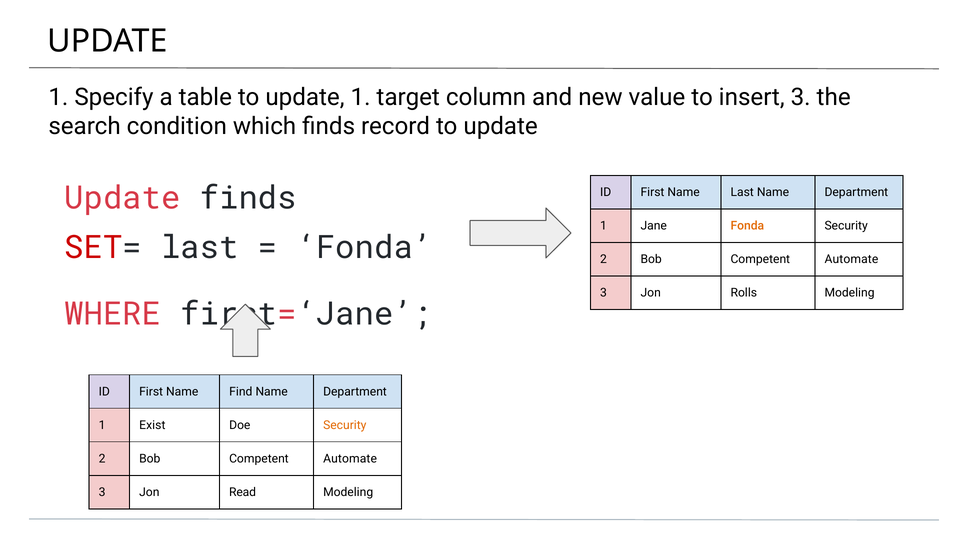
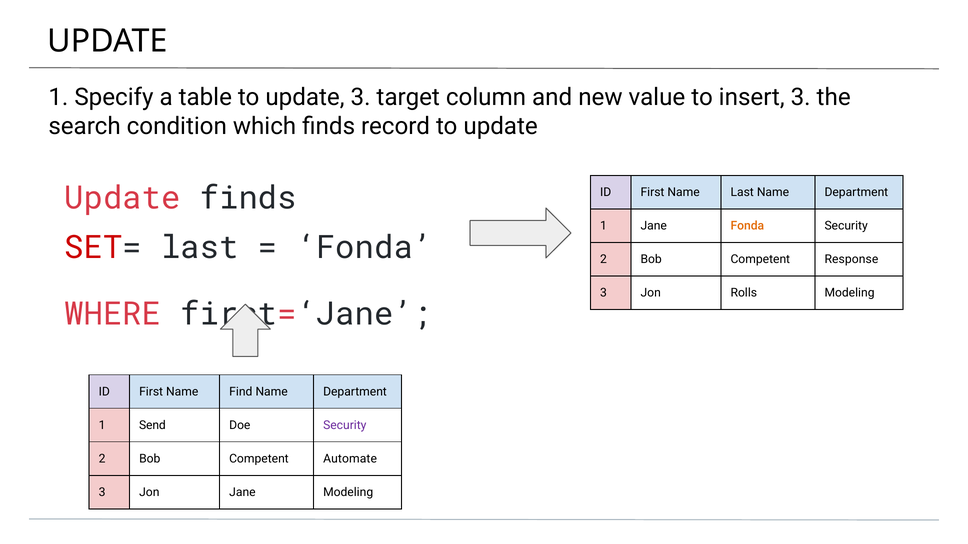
to update 1: 1 -> 3 (361, 97)
Automate: Automate -> Response (851, 260)
Exist: Exist -> Send (152, 426)
Security colour: orange -> purple (345, 426)
Jon Read: Read -> Jane (242, 493)
